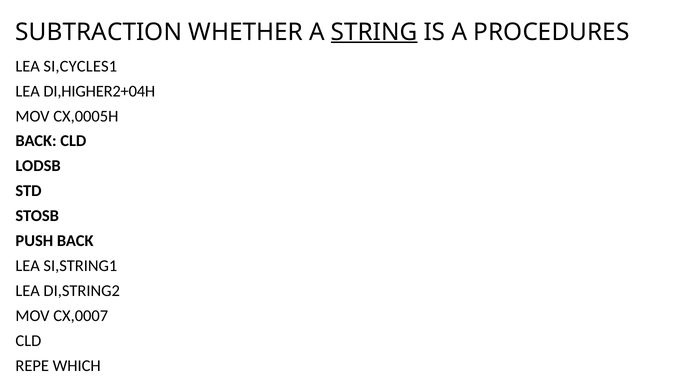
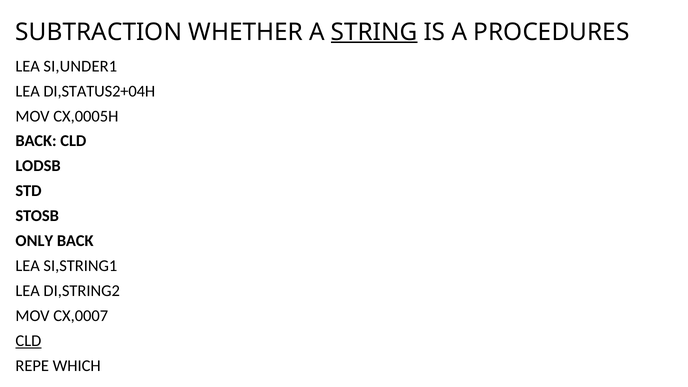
SI,CYCLES1: SI,CYCLES1 -> SI,UNDER1 (80, 66)
DI,HIGHER2+04H: DI,HIGHER2+04H -> DI,STATUS2+04H (99, 91)
PUSH: PUSH -> ONLY (34, 241)
CLD underline: none -> present (28, 341)
